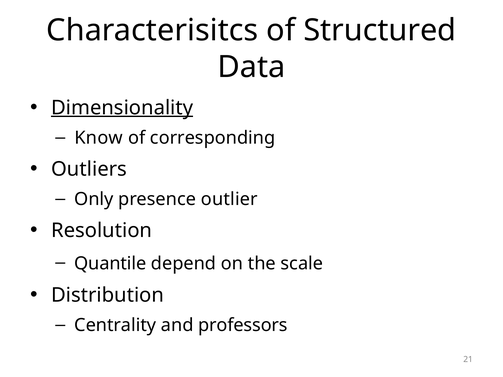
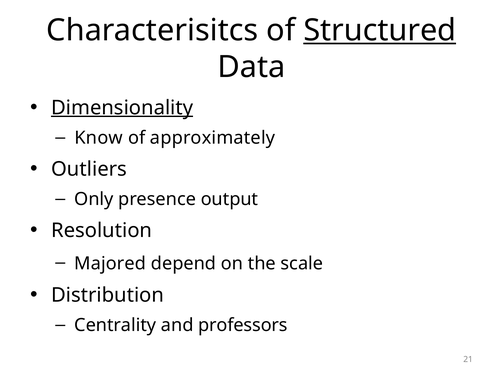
Structured underline: none -> present (380, 30)
corresponding: corresponding -> approximately (213, 138)
outlier: outlier -> output (229, 199)
Quantile: Quantile -> Majored (110, 264)
